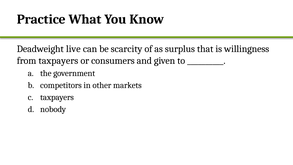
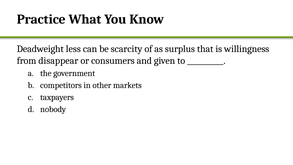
live: live -> less (73, 49)
from taxpayers: taxpayers -> disappear (58, 61)
